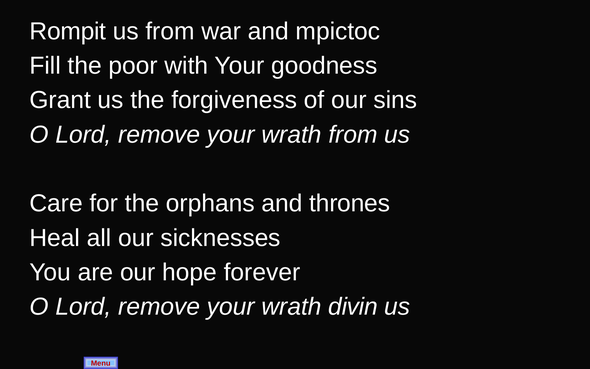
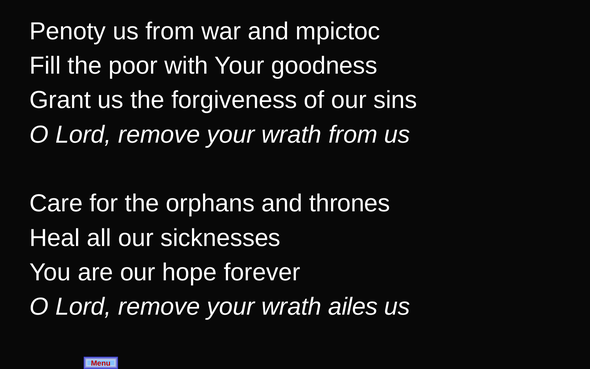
Rompit: Rompit -> Penoty (68, 31)
divin: divin -> ailes (353, 307)
